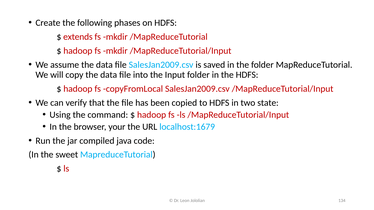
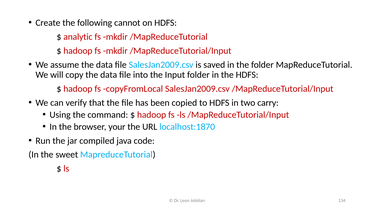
phases: phases -> cannot (127, 23)
extends: extends -> analytic (78, 37)
state: state -> carry (268, 103)
localhost:1679: localhost:1679 -> localhost:1870 (187, 127)
